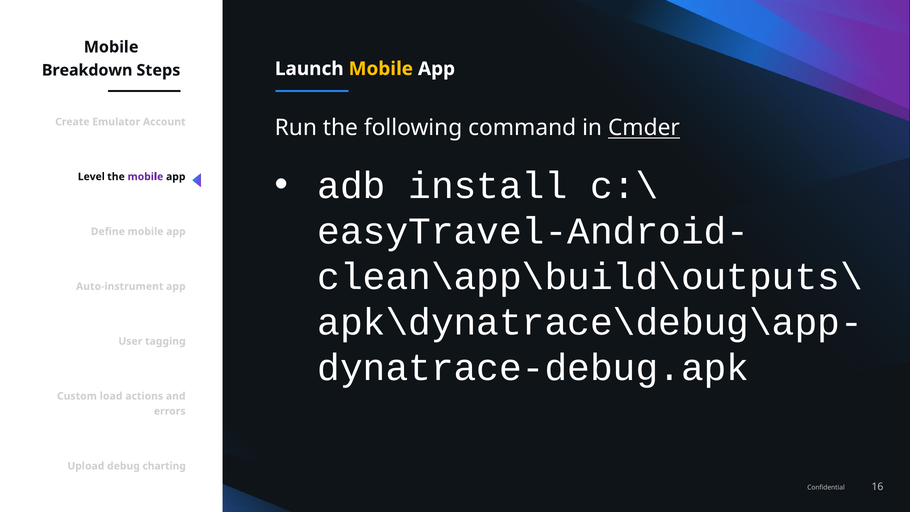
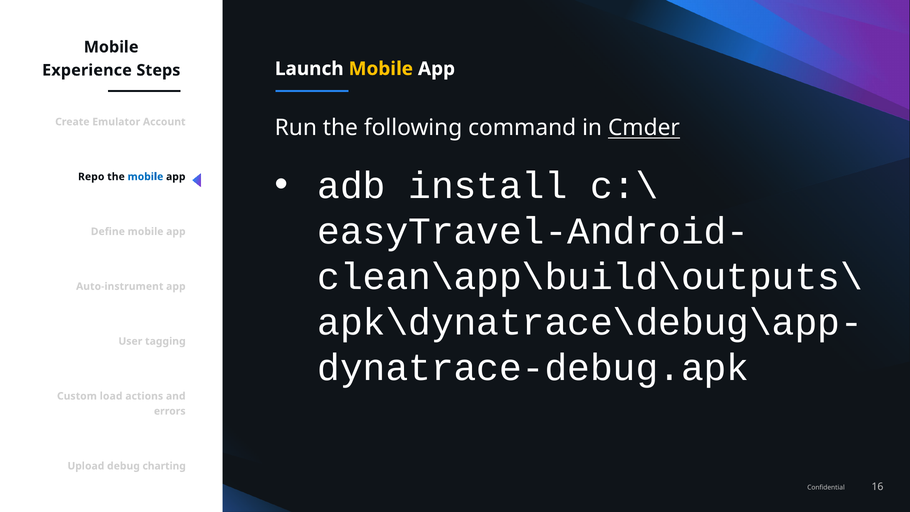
Breakdown: Breakdown -> Experience (87, 70)
Level: Level -> Repo (91, 177)
mobile colour: purple -> blue (145, 177)
